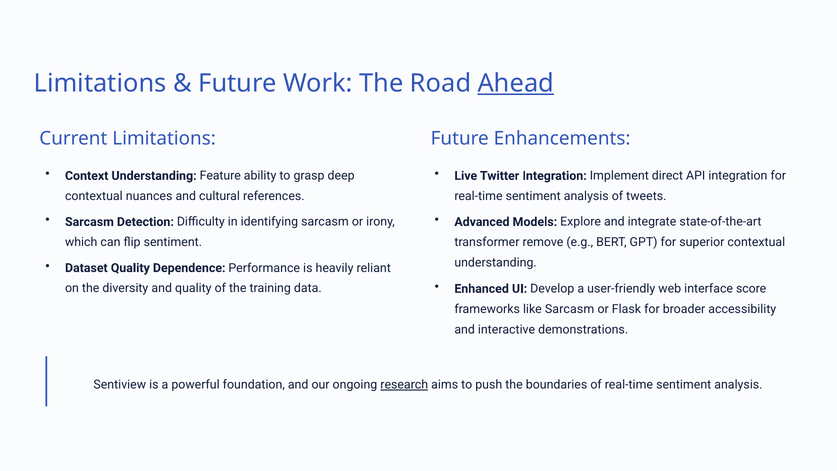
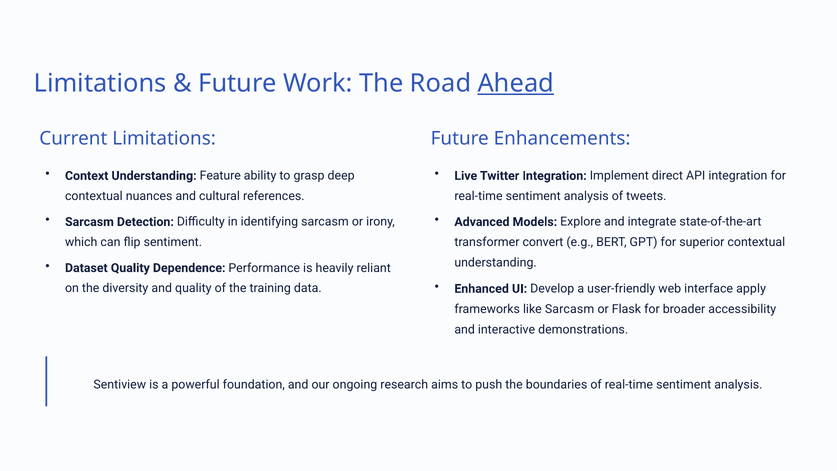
remove: remove -> convert (543, 242)
score: score -> apply (751, 289)
research underline: present -> none (404, 385)
